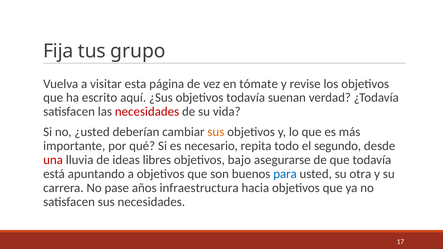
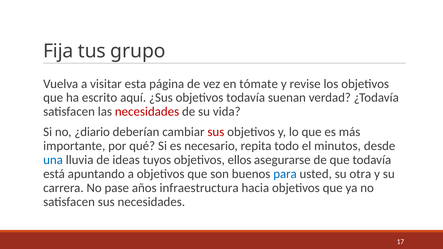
¿usted: ¿usted -> ¿diario (92, 132)
sus colour: orange -> red (216, 132)
segundo: segundo -> minutos (338, 146)
una colour: red -> blue (53, 160)
libres: libres -> tuyos (157, 160)
bajo: bajo -> ellos (239, 160)
